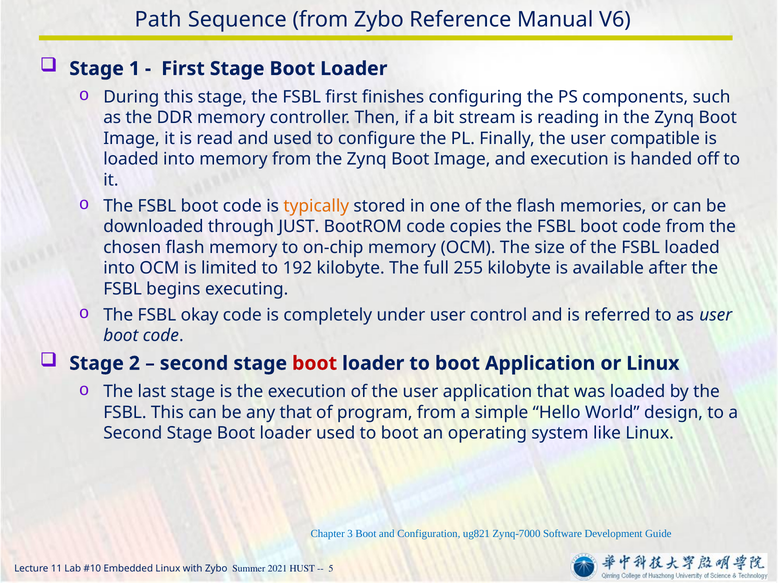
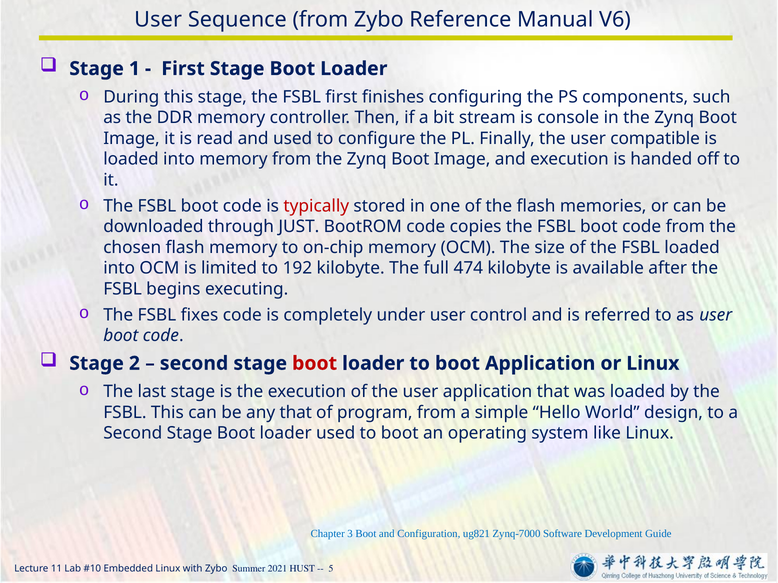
Path: Path -> User (158, 20)
reading: reading -> console (568, 118)
typically colour: orange -> red (316, 206)
255: 255 -> 474 (468, 268)
okay: okay -> fixes (200, 315)
